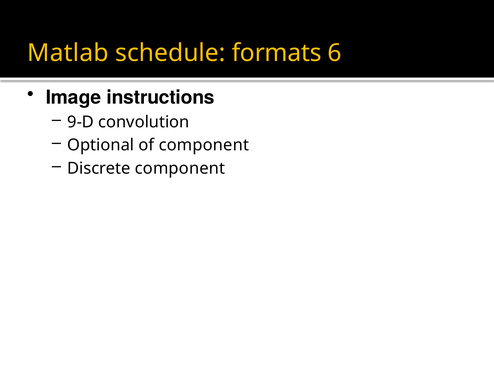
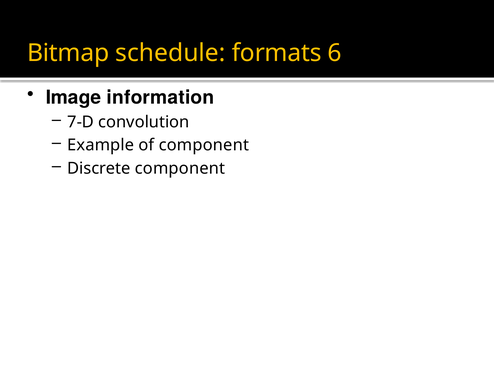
Matlab: Matlab -> Bitmap (68, 53)
instructions: instructions -> information (160, 97)
9-D: 9-D -> 7-D (81, 122)
Optional: Optional -> Example (101, 145)
